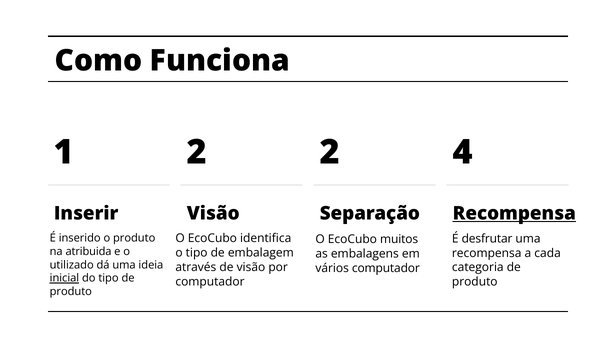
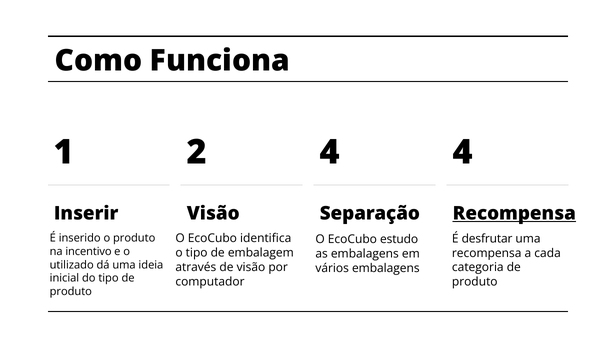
2 2: 2 -> 4 (330, 152)
muitos: muitos -> estudo (399, 239)
atribuida: atribuida -> incentivo (89, 251)
vários computador: computador -> embalagens (386, 268)
inicial underline: present -> none (64, 278)
